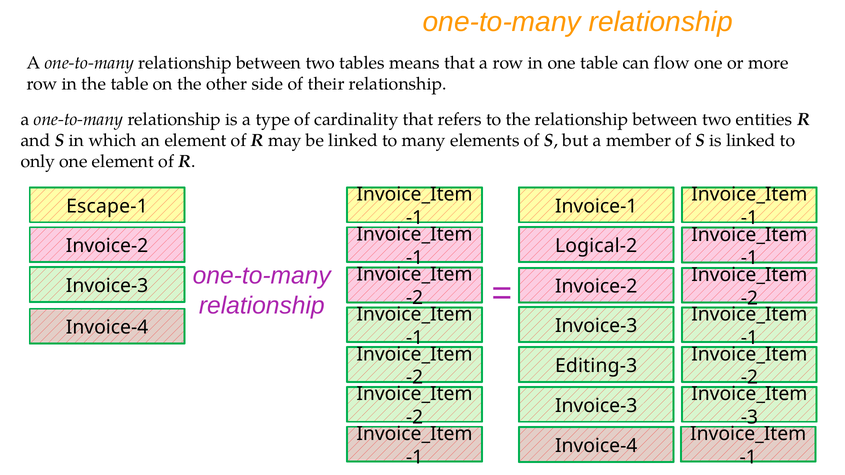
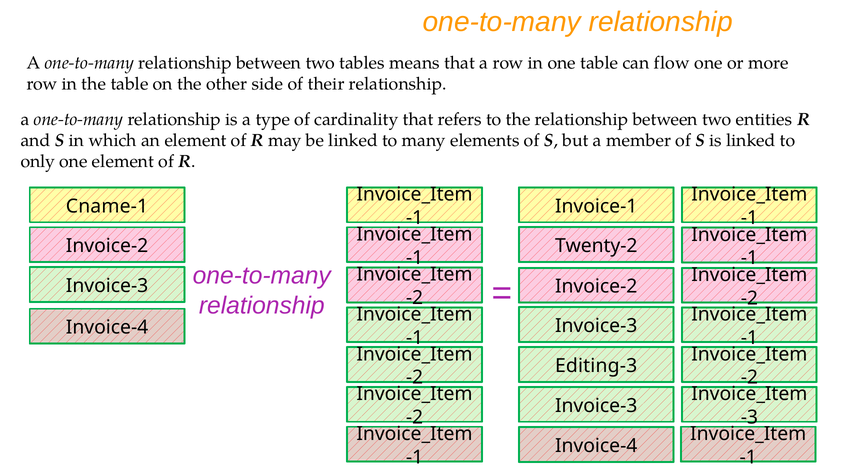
Escape-1: Escape-1 -> Cname-1 (107, 206)
Logical-2: Logical-2 -> Twenty-2 (596, 246)
